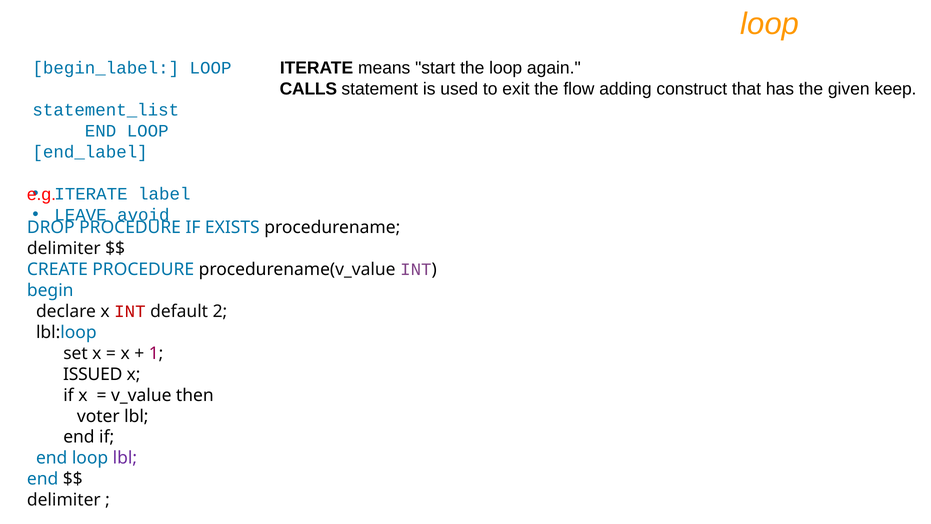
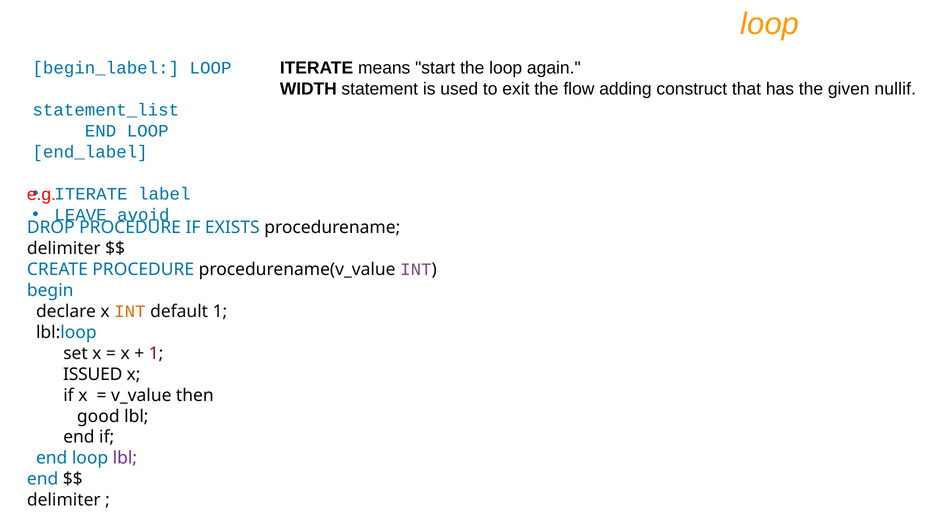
CALLS: CALLS -> WIDTH (308, 89)
keep: keep -> nullif (895, 89)
INT colour: red -> orange (130, 311)
default 2: 2 -> 1 (220, 311)
voter: voter -> good (98, 416)
